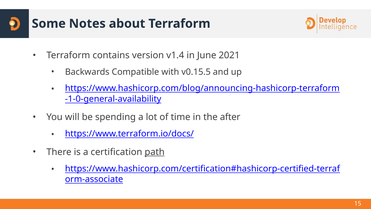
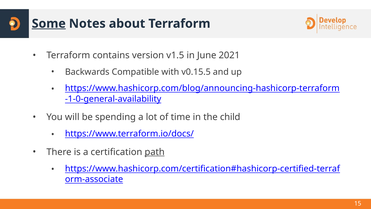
Some underline: none -> present (49, 24)
v1.4: v1.4 -> v1.5 (175, 55)
after: after -> child (230, 117)
